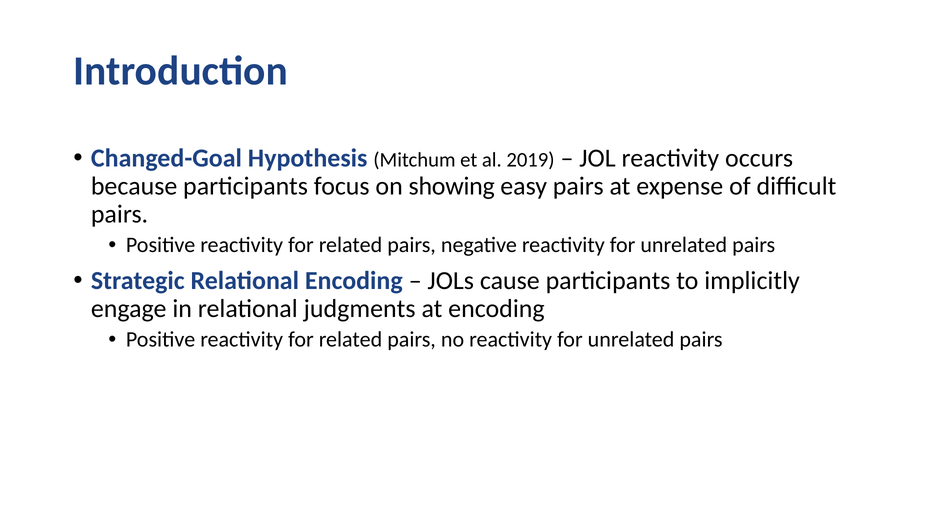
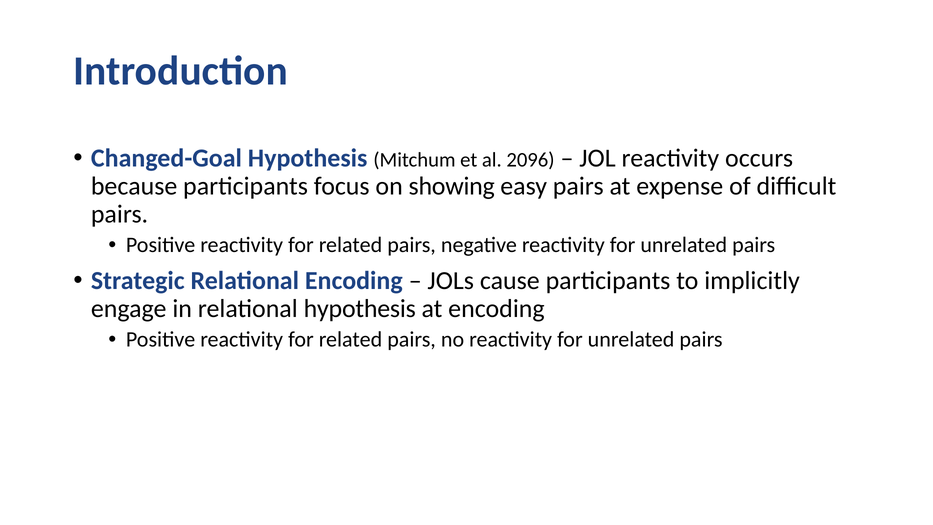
2019: 2019 -> 2096 (530, 160)
relational judgments: judgments -> hypothesis (360, 309)
